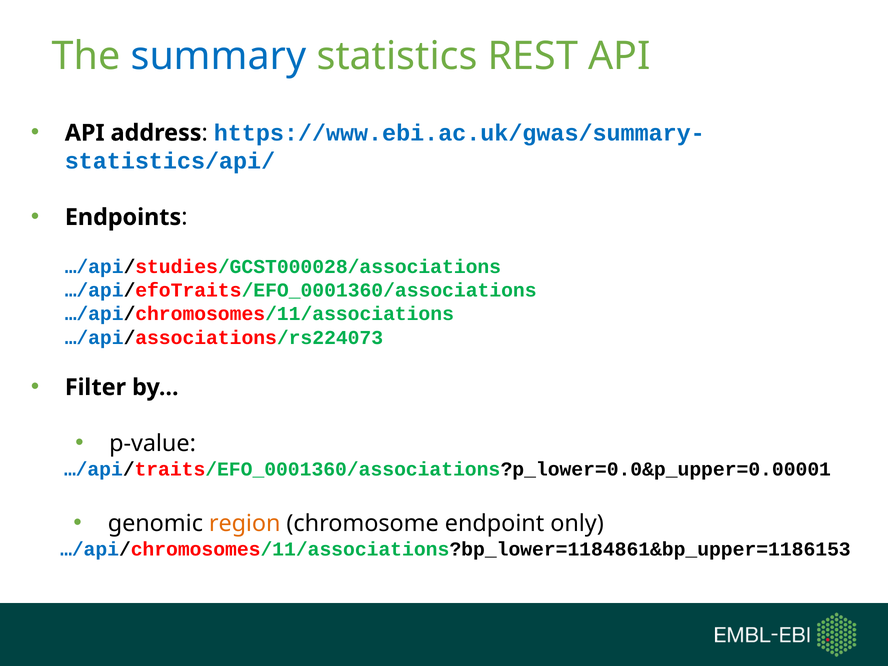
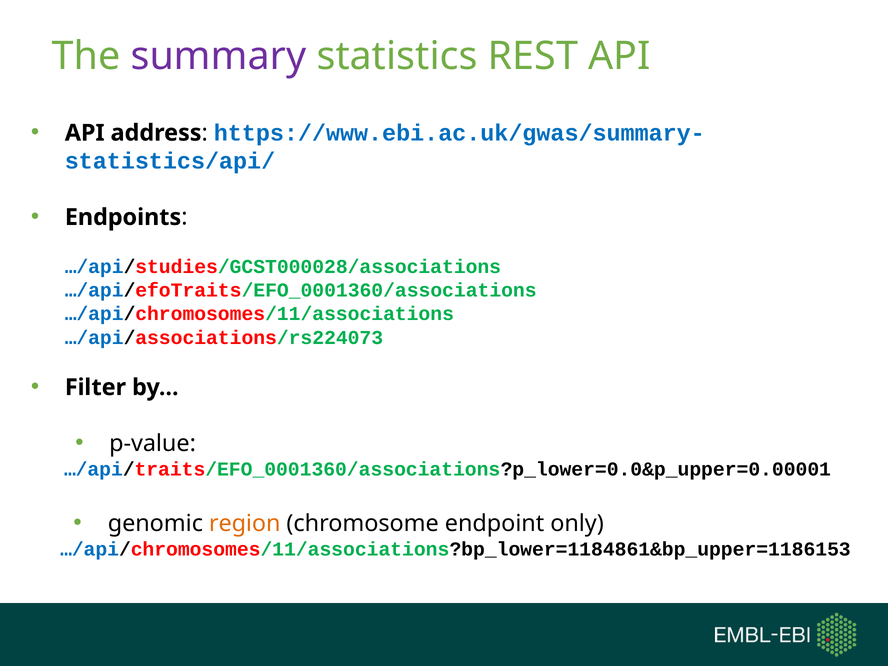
summary colour: blue -> purple (218, 56)
